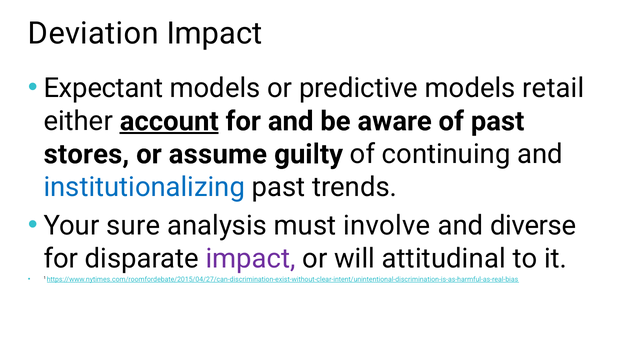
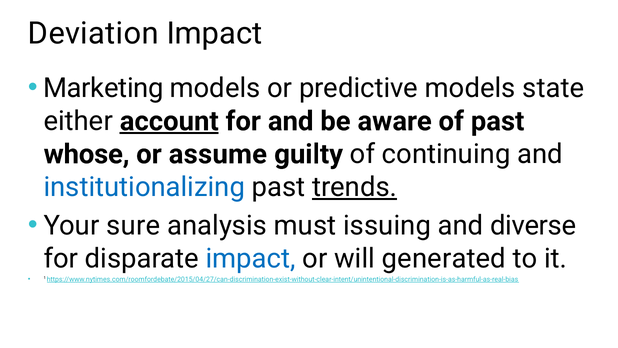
Expectant: Expectant -> Marketing (103, 88)
retail: retail -> state (553, 88)
stores: stores -> whose (87, 154)
trends underline: none -> present (355, 187)
involve: involve -> issuing (387, 225)
impact colour: purple -> blue (251, 258)
attitudinal: attitudinal -> generated (444, 258)
